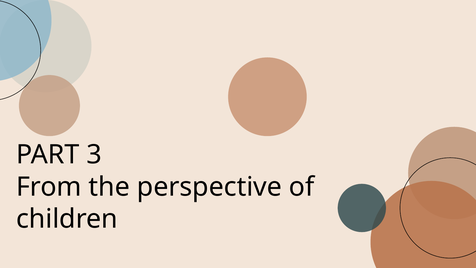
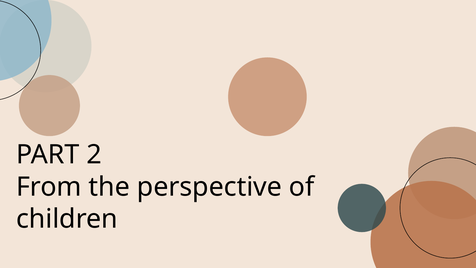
3: 3 -> 2 (94, 155)
